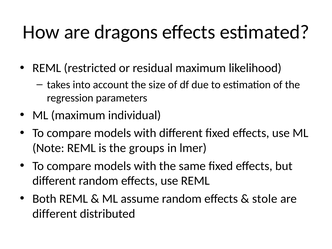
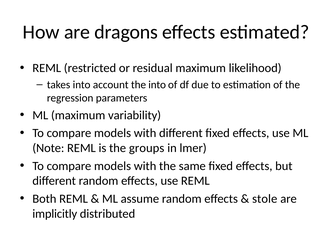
the size: size -> into (157, 85)
individual: individual -> variability (135, 115)
different: different -> implicitly (55, 214)
